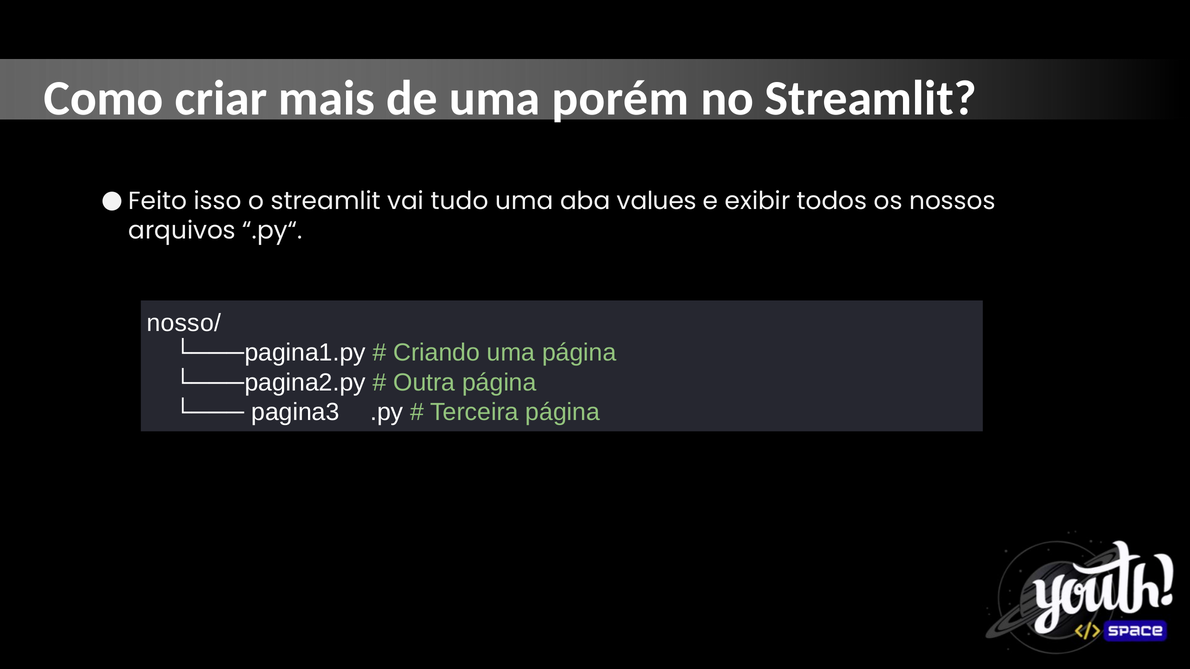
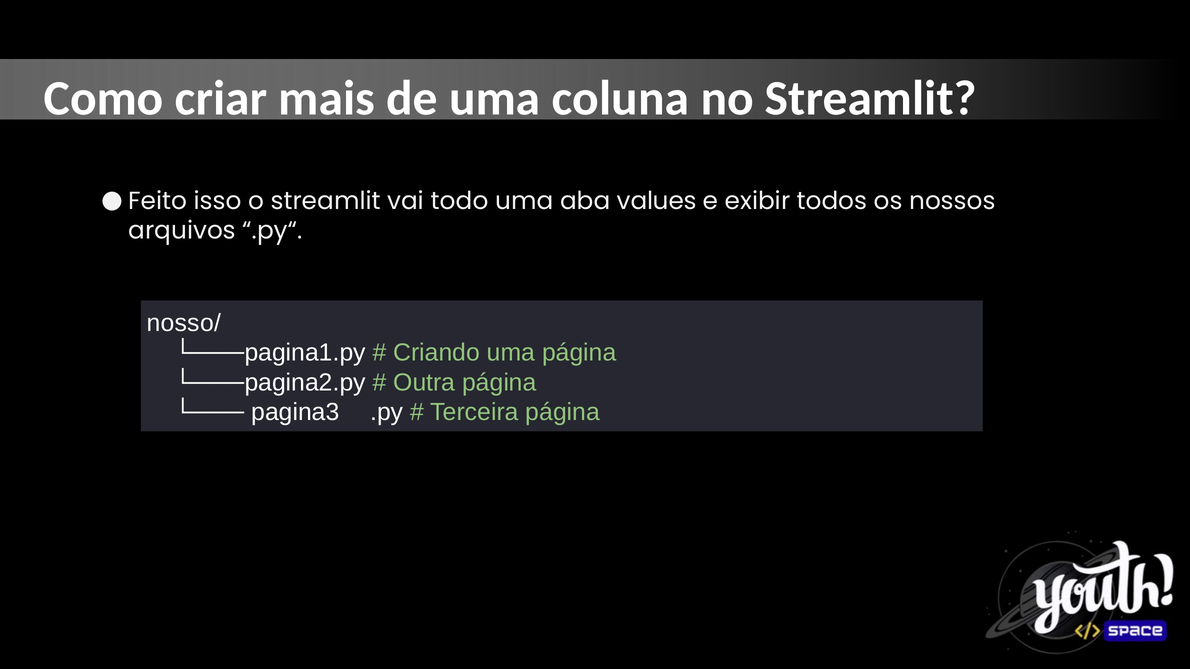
porém: porém -> coluna (620, 98)
tudo: tudo -> todo (460, 201)
